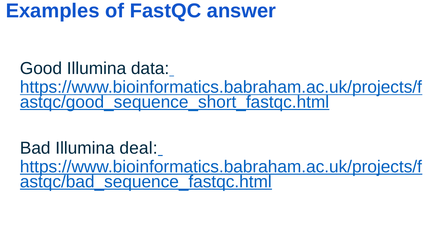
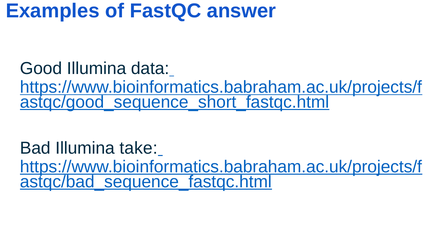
deal: deal -> take (138, 148)
